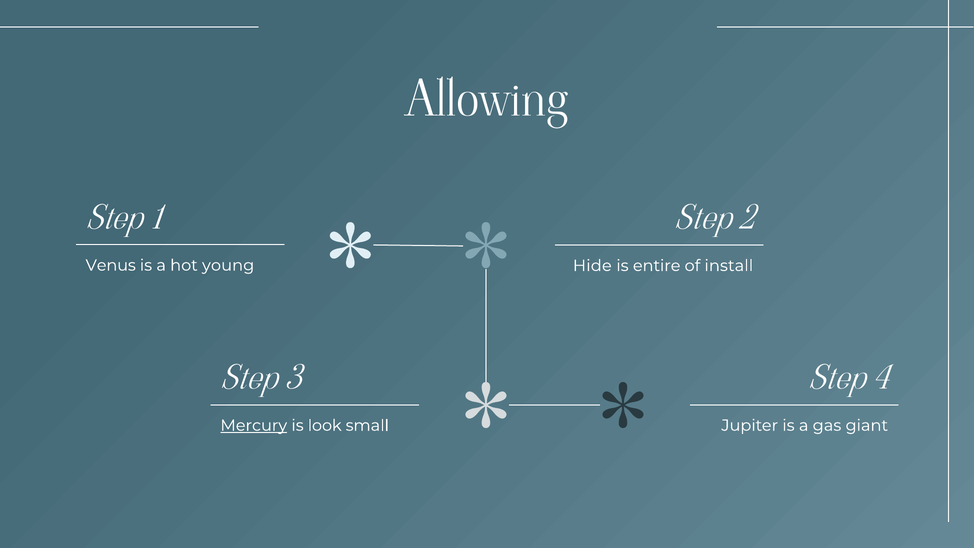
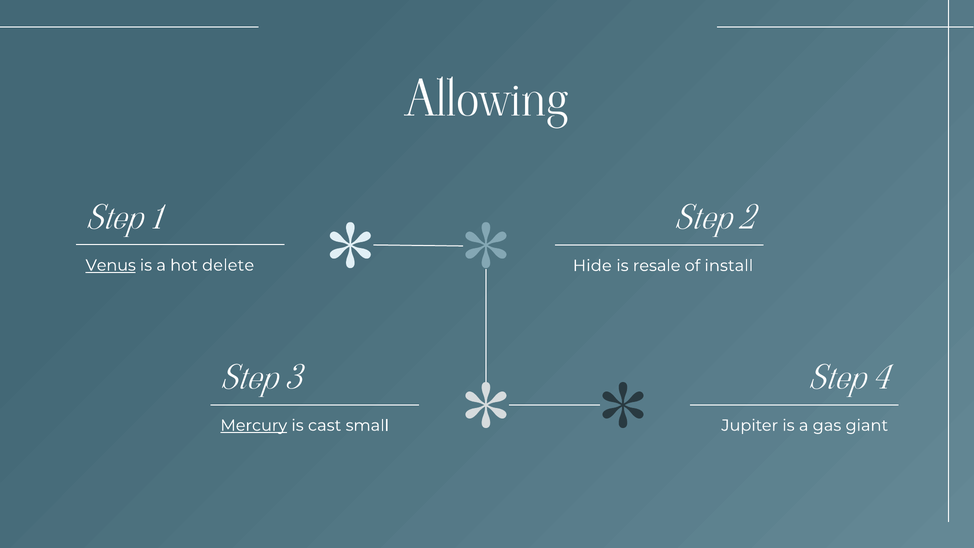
Venus underline: none -> present (111, 265)
young: young -> delete (228, 265)
entire: entire -> resale (657, 266)
look: look -> cast (325, 425)
